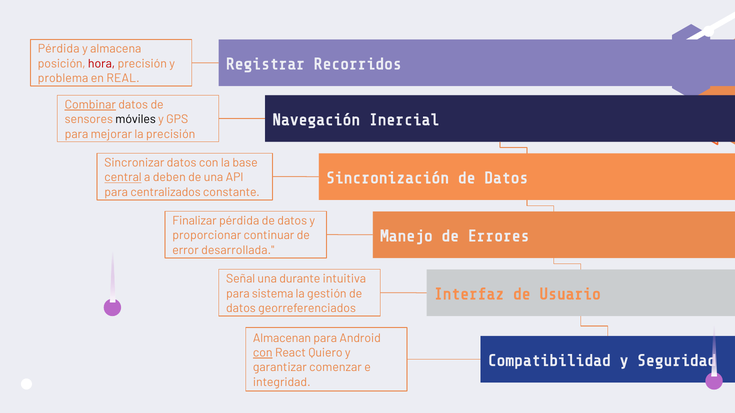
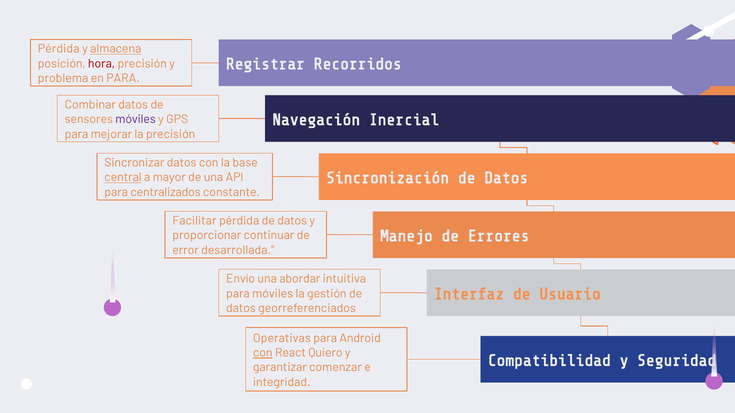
almacena underline: none -> present (116, 49)
en REAL: REAL -> PARA (123, 78)
Combinar underline: present -> none (90, 105)
móviles colour: black -> purple (136, 120)
deben: deben -> mayor (169, 178)
Finalizar: Finalizar -> Facilitar (194, 221)
Señal: Señal -> Envío (241, 279)
durante: durante -> abordar (300, 279)
para sistema: sistema -> móviles (273, 294)
Almacenan: Almacenan -> Operativas (282, 338)
